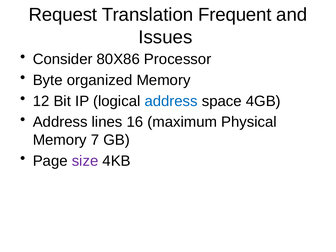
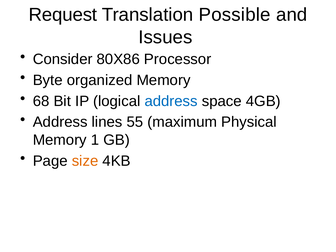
Frequent: Frequent -> Possible (235, 15)
12: 12 -> 68 (41, 101)
16: 16 -> 55 (135, 122)
7: 7 -> 1 (95, 140)
size colour: purple -> orange (85, 161)
